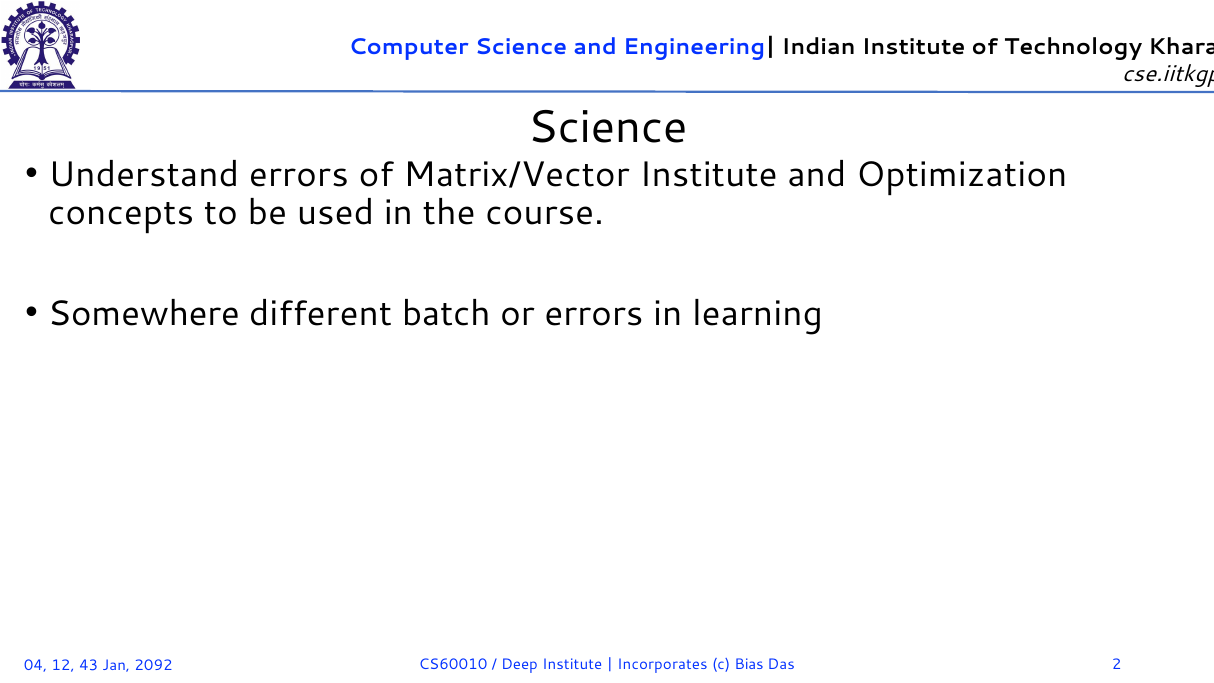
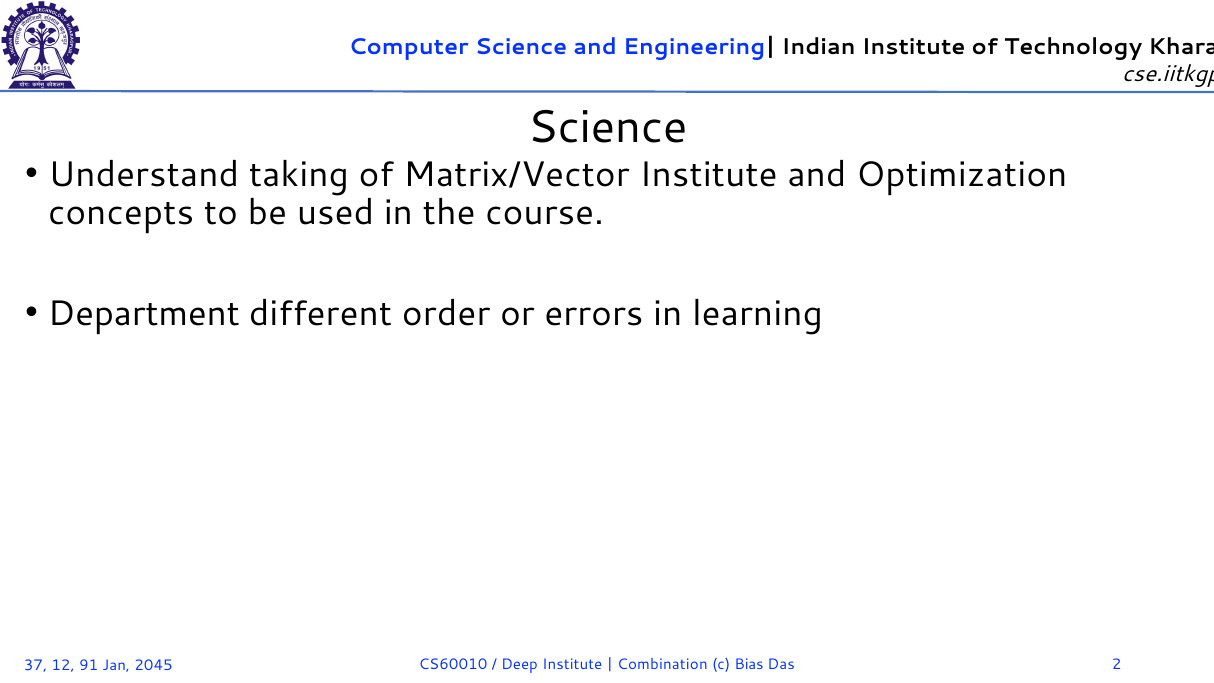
Understand errors: errors -> taking (299, 175)
Somewhere: Somewhere -> Department (144, 314)
batch: batch -> order (446, 314)
Incorporates: Incorporates -> Combination (662, 664)
04: 04 -> 37 (36, 666)
43: 43 -> 91 (89, 666)
2092: 2092 -> 2045 (154, 666)
